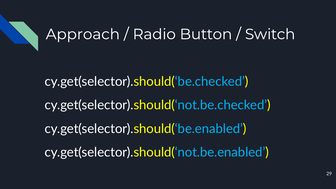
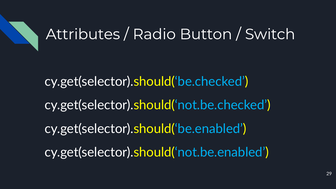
Approach: Approach -> Attributes (83, 34)
